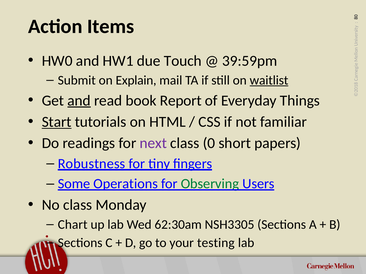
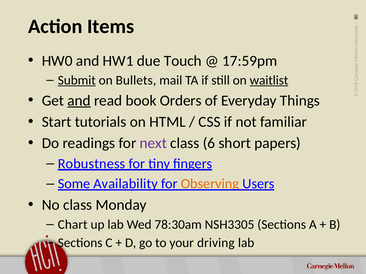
39:59pm: 39:59pm -> 17:59pm (250, 61)
Submit underline: none -> present (77, 80)
Explain: Explain -> Bullets (136, 80)
Report: Report -> Orders (181, 101)
Start underline: present -> none (57, 122)
class 0: 0 -> 6 (209, 143)
Operations: Operations -> Availability (126, 184)
Observing colour: green -> orange (210, 184)
62:30am: 62:30am -> 78:30am (178, 225)
testing: testing -> driving (216, 243)
